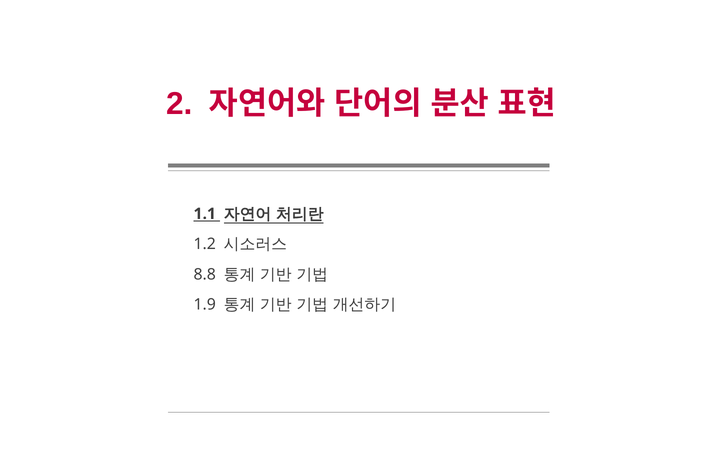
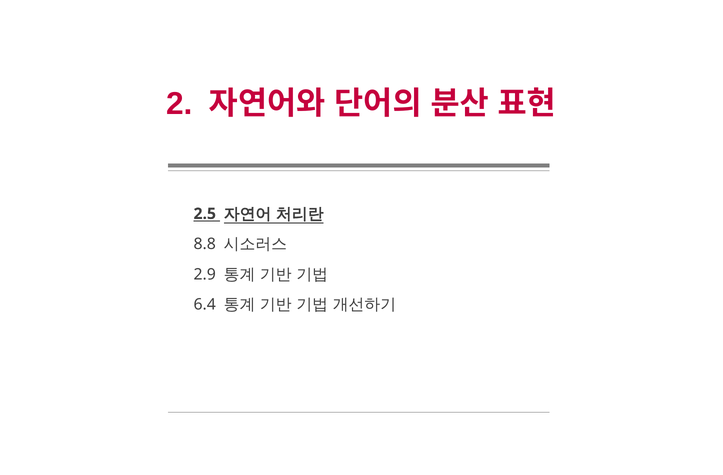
1.1: 1.1 -> 2.5 (205, 214)
1.2: 1.2 -> 8.8 (205, 244)
8.8: 8.8 -> 2.9 (205, 274)
1.9: 1.9 -> 6.4 (205, 305)
